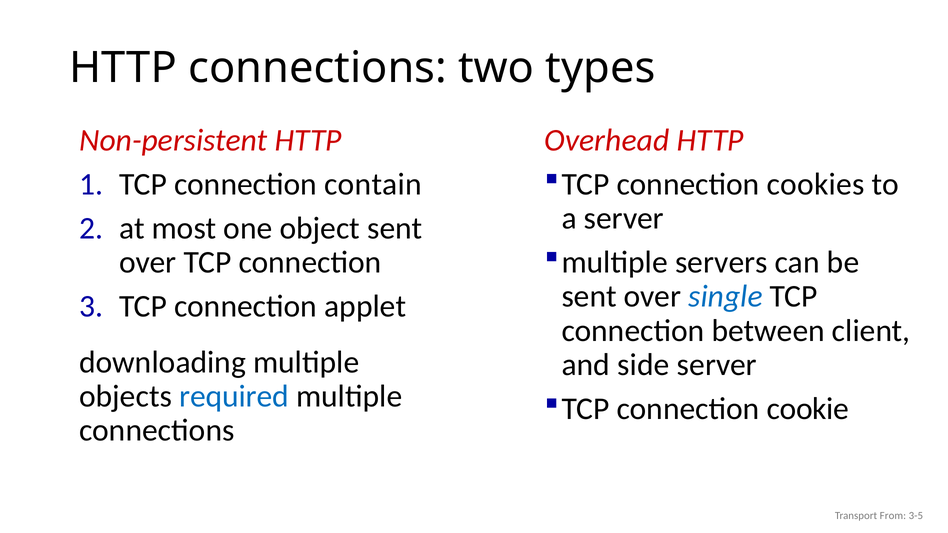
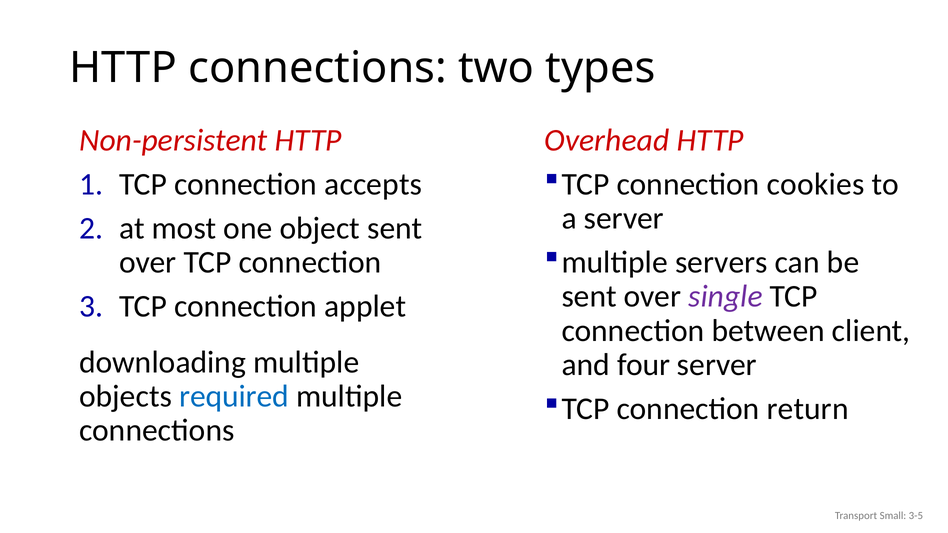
contain: contain -> accepts (373, 184)
single colour: blue -> purple (725, 297)
side: side -> four (644, 365)
cookie: cookie -> return (808, 409)
From: From -> Small (893, 516)
